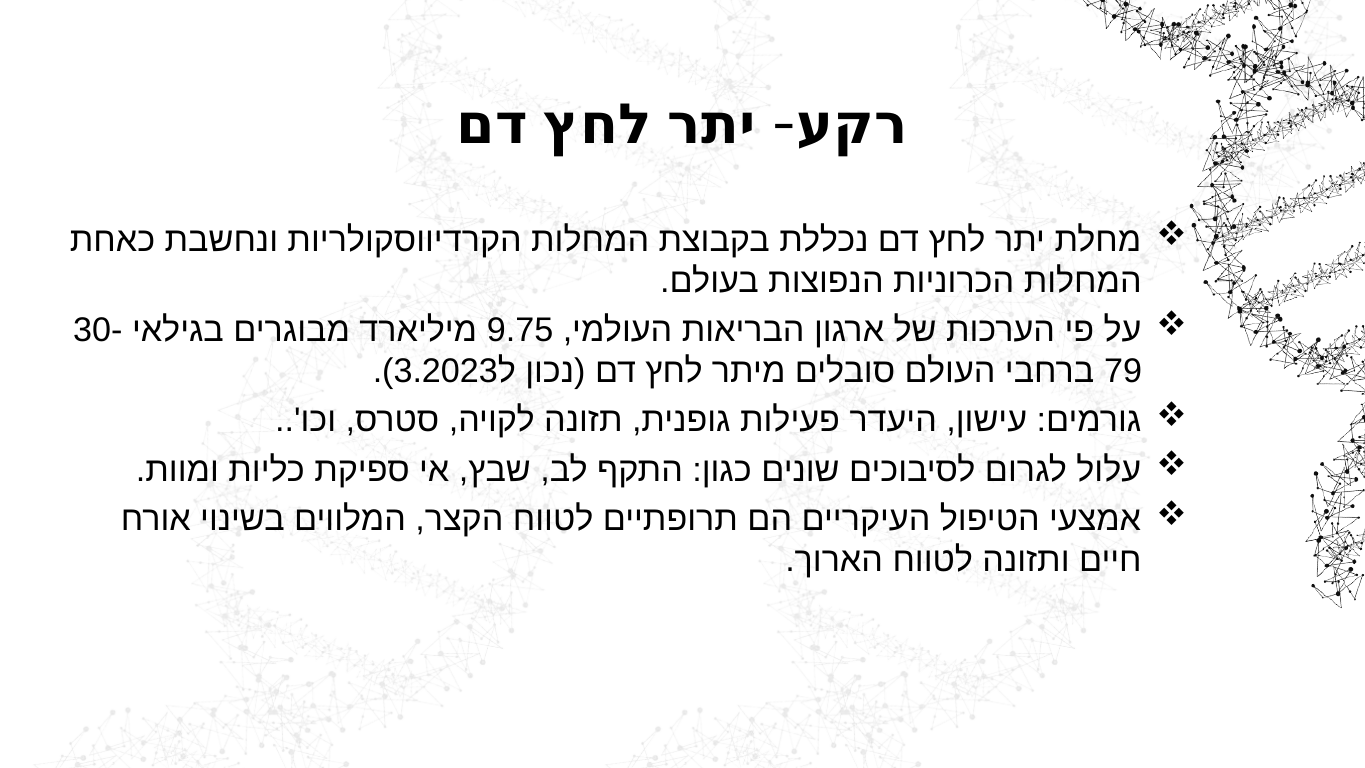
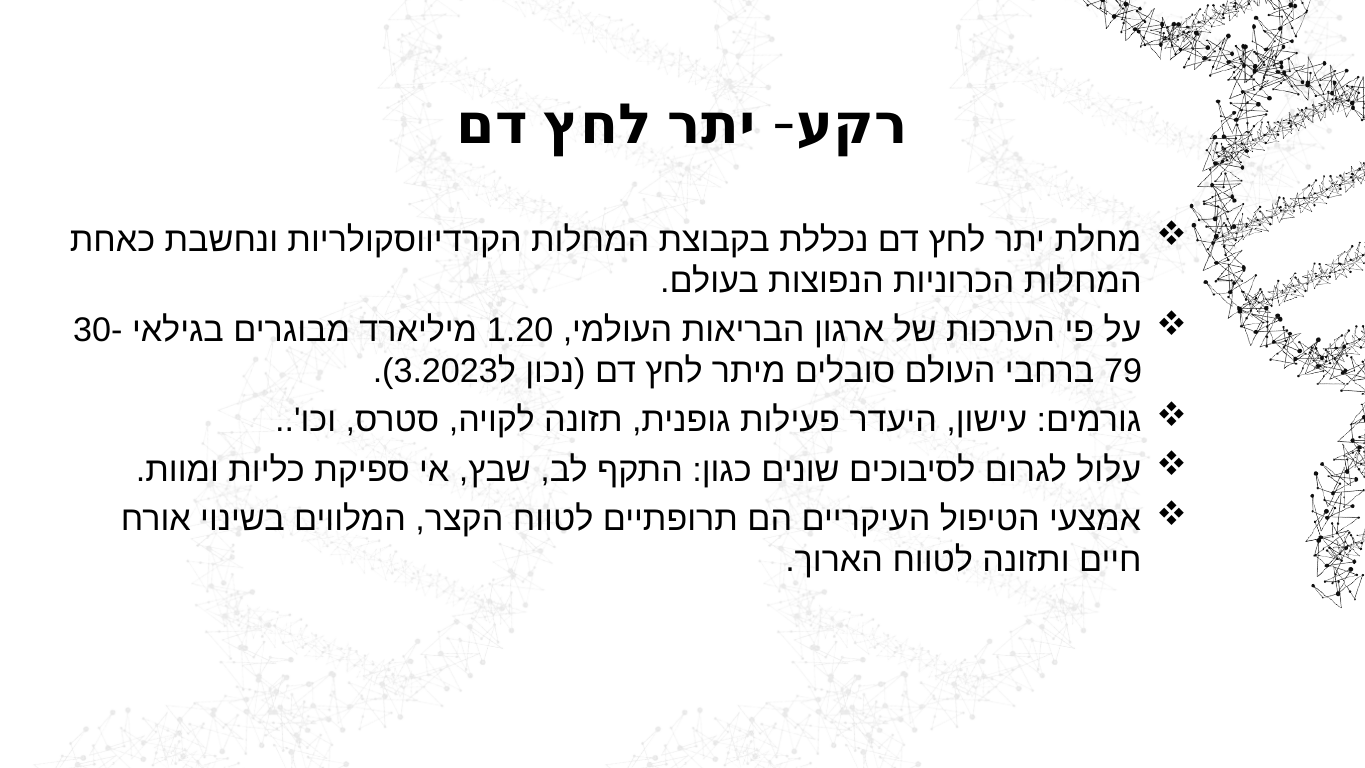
9.75: 9.75 -> 1.20 (520, 330)
